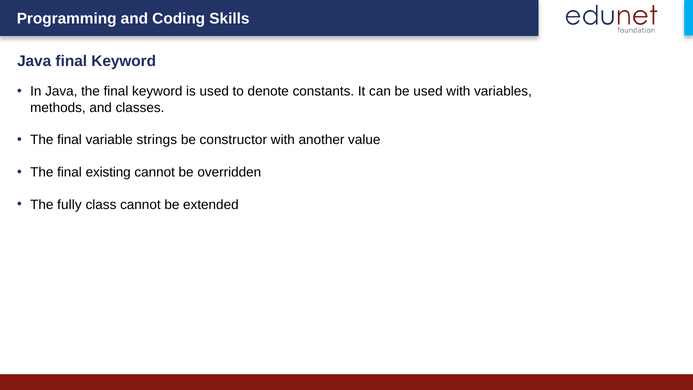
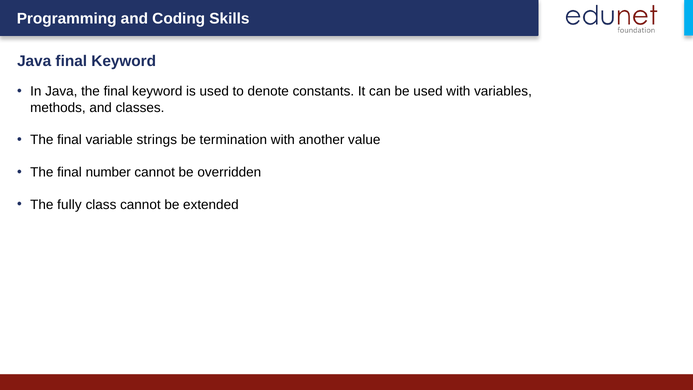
constructor: constructor -> termination (233, 140)
existing: existing -> number (108, 172)
